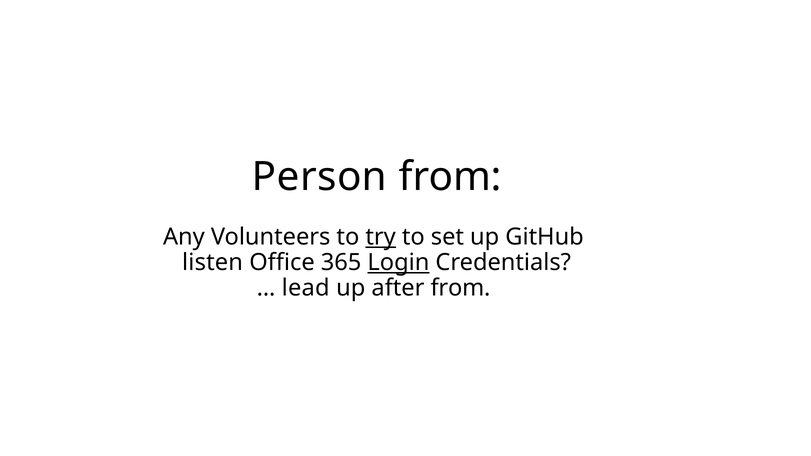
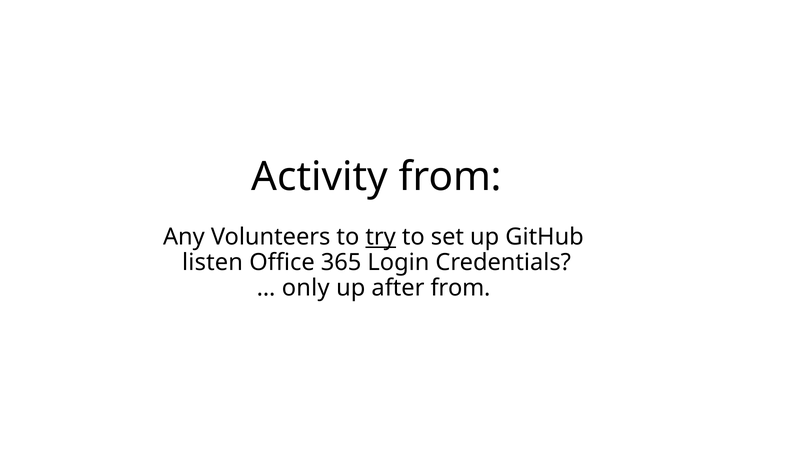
Person: Person -> Activity (320, 177)
Login underline: present -> none (398, 263)
lead: lead -> only (306, 288)
